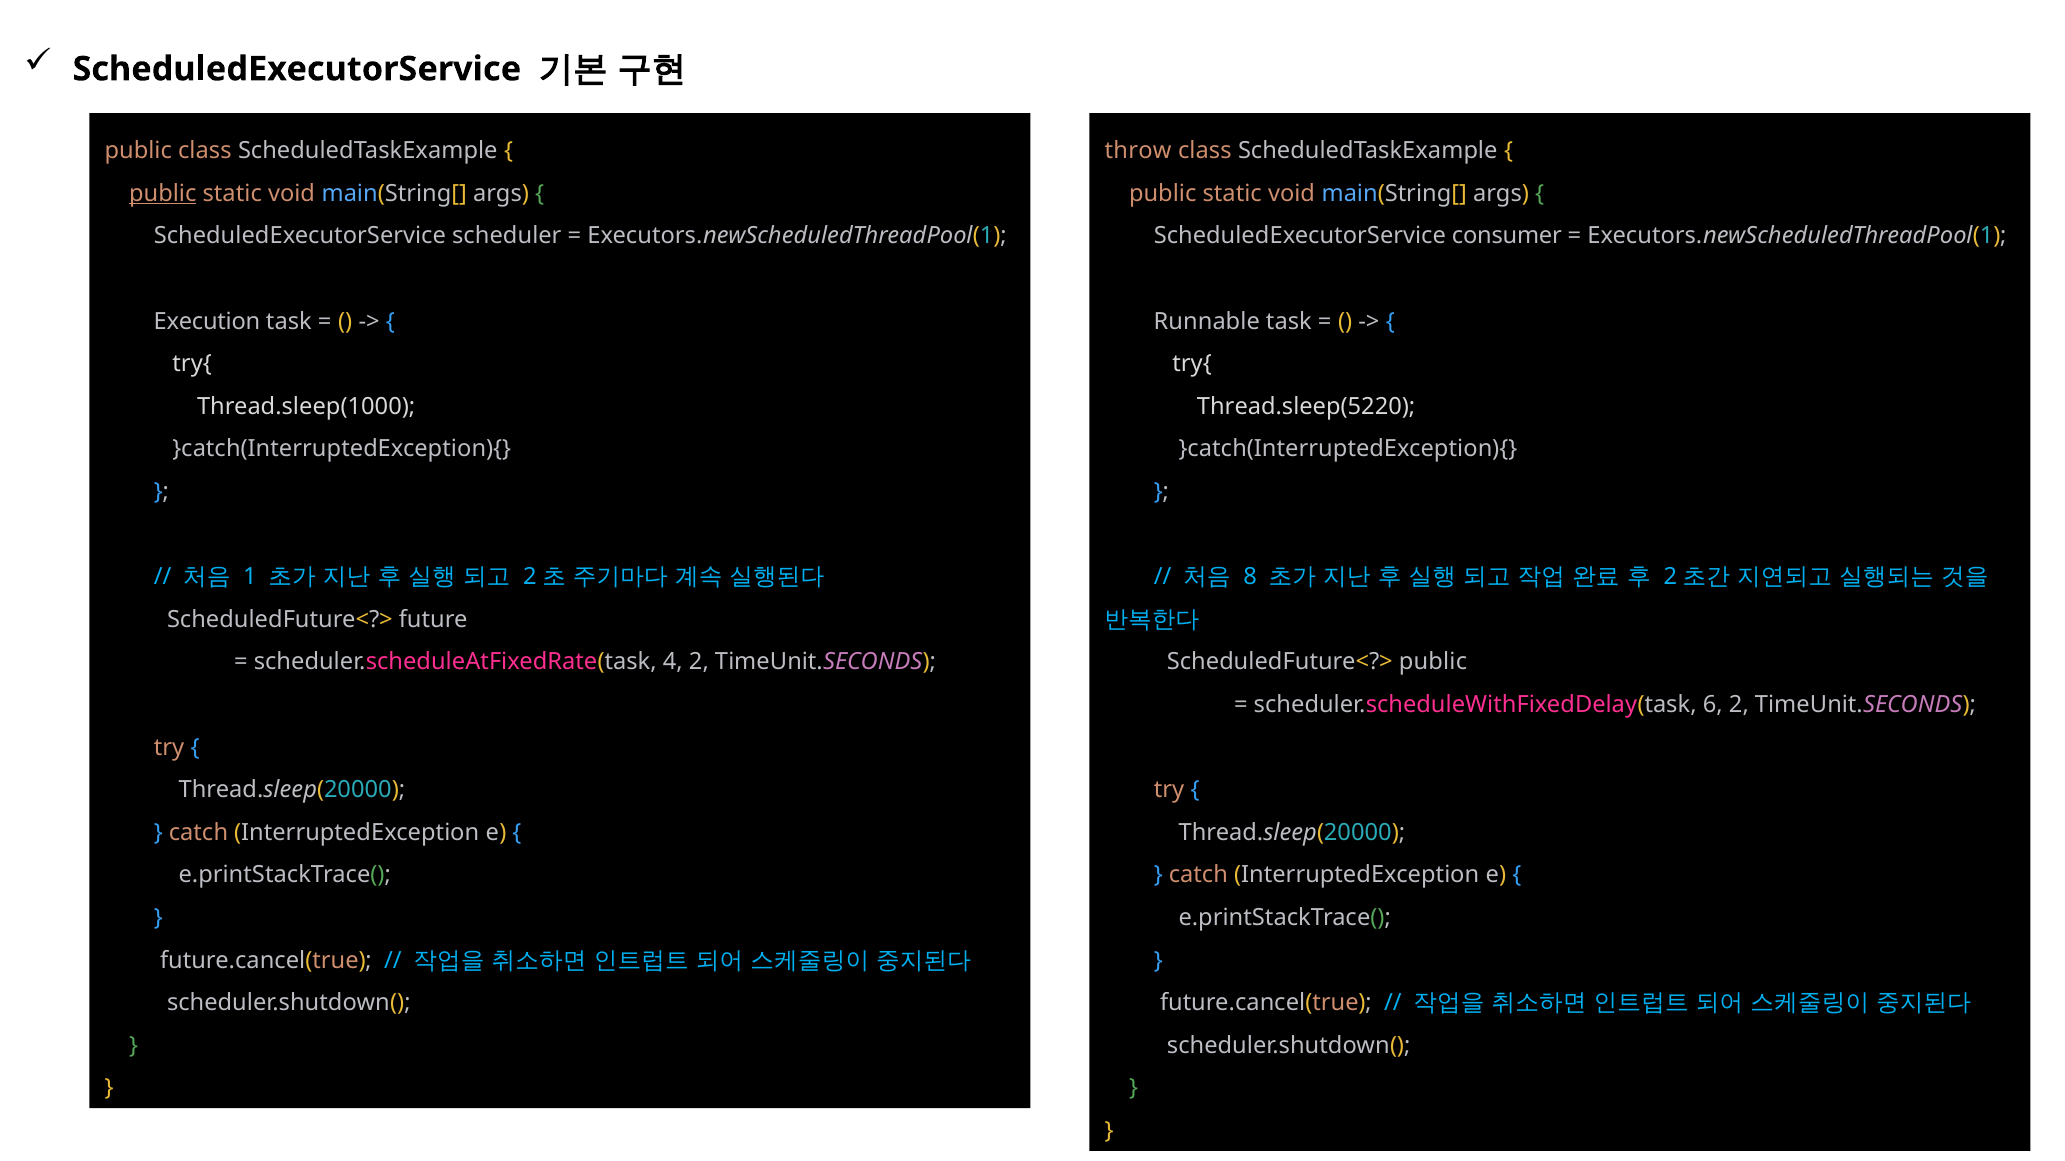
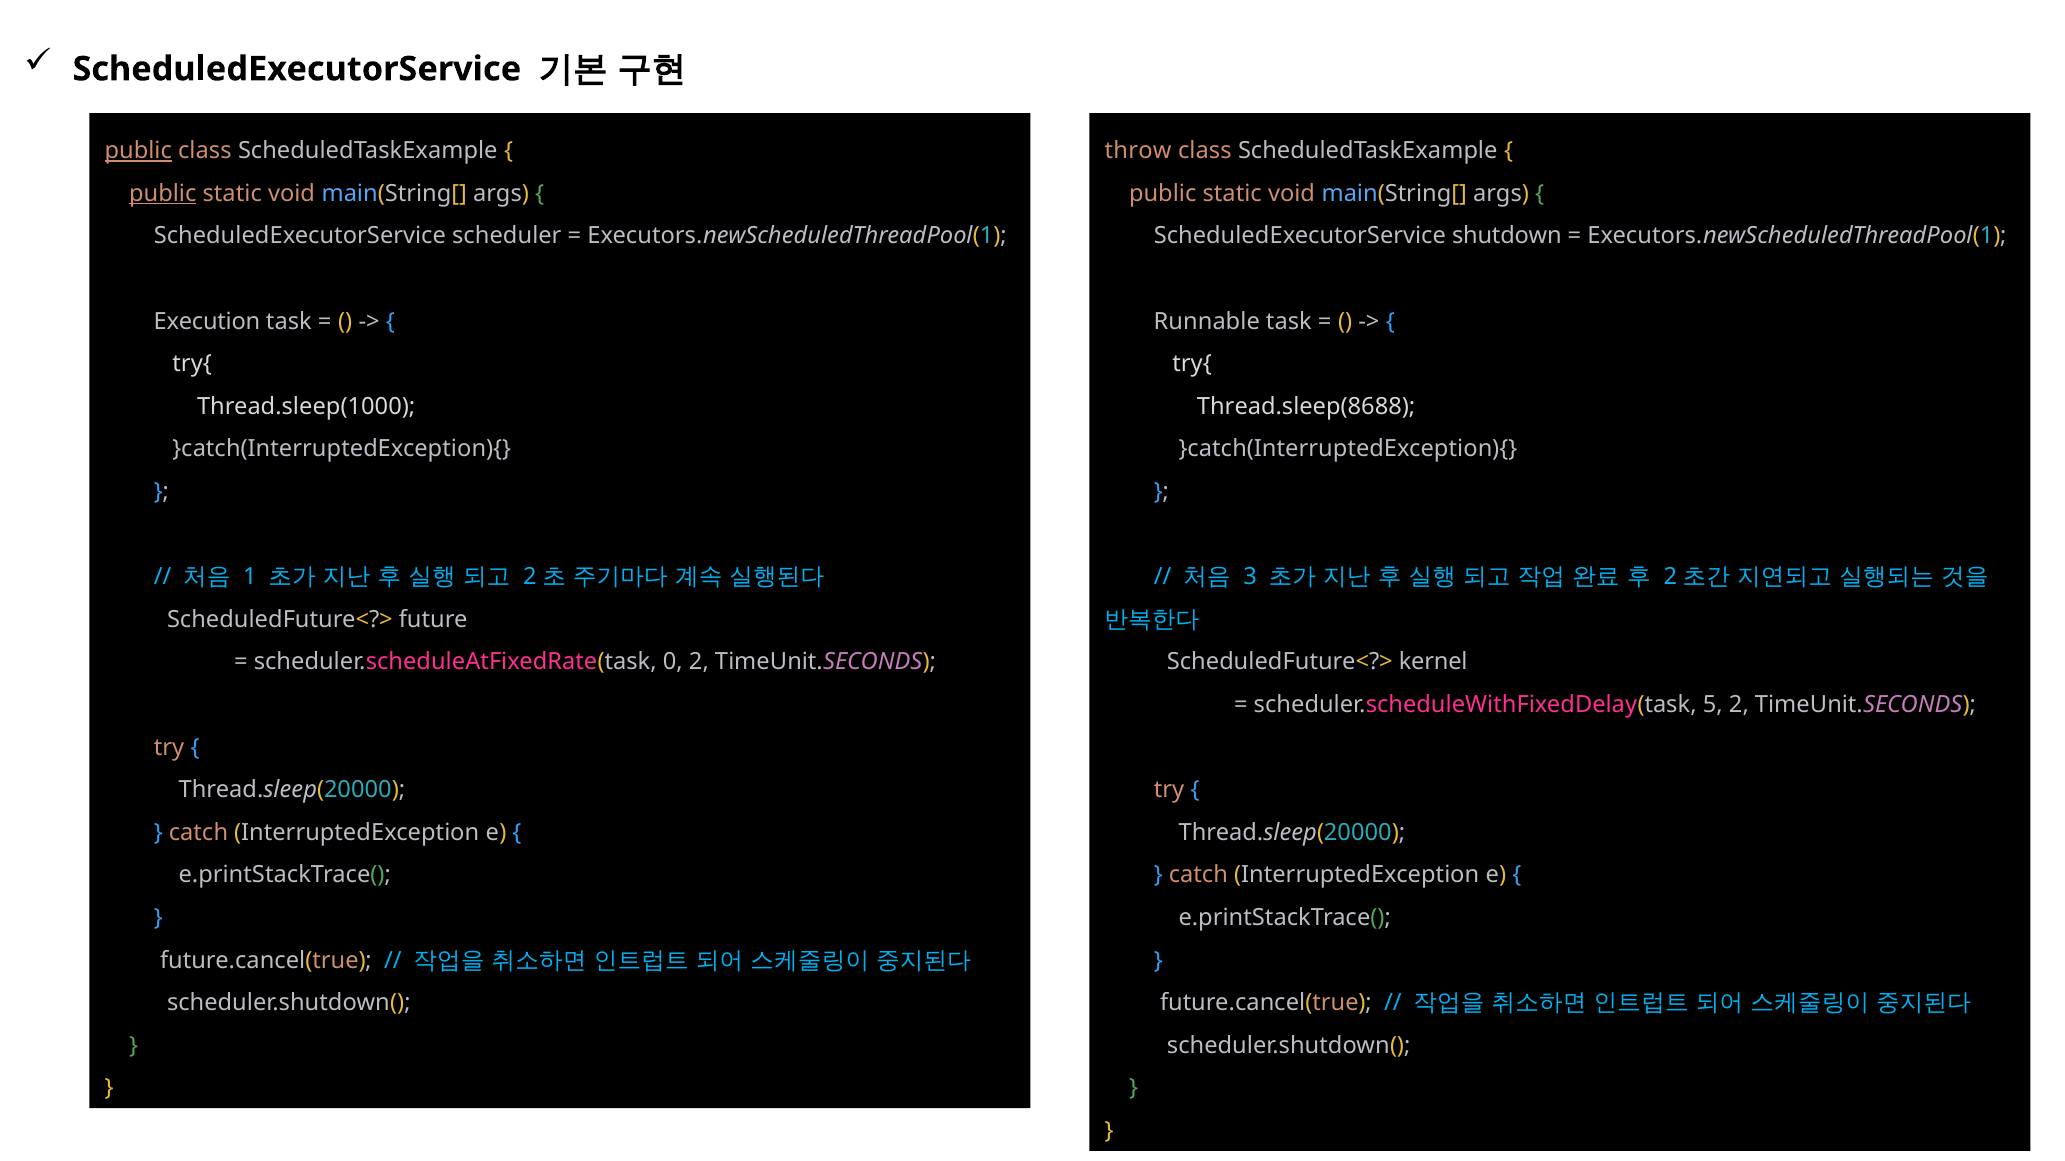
public underline: none -> present (138, 151)
consumer: consumer -> shutdown (1507, 236)
Thread.sleep(5220: Thread.sleep(5220 -> Thread.sleep(8688 (1306, 407)
8: 8 -> 3 (1250, 577)
4: 4 -> 0 (673, 662)
ScheduledFuture<?> public: public -> kernel (1433, 662)
6: 6 -> 5 (1713, 705)
